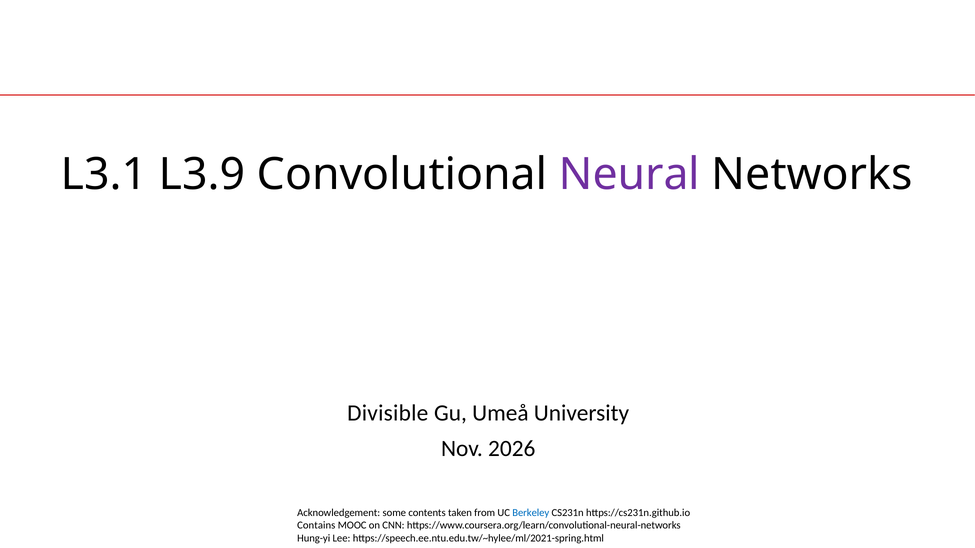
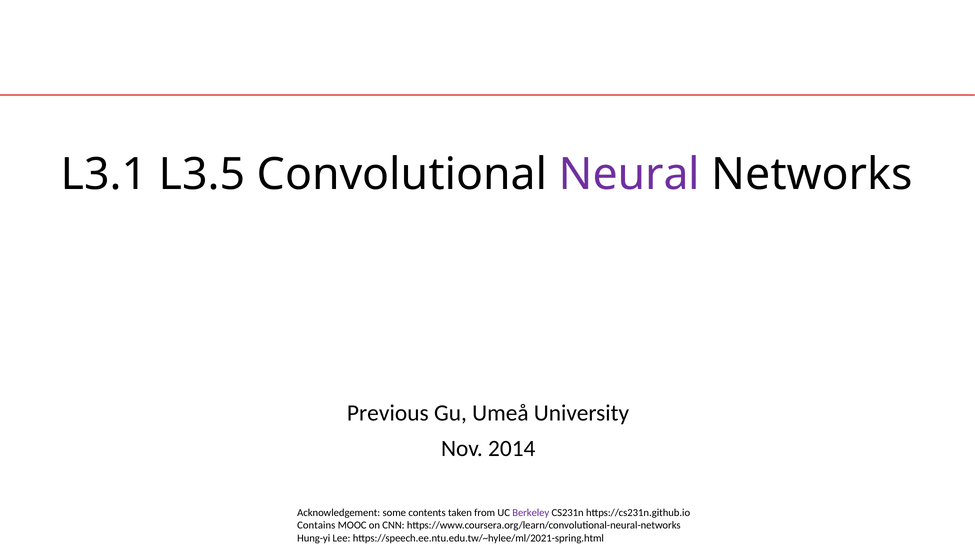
L3.9: L3.9 -> L3.5 (202, 175)
Divisible: Divisible -> Previous (388, 414)
2026: 2026 -> 2014 (512, 449)
Berkeley colour: blue -> purple (531, 513)
